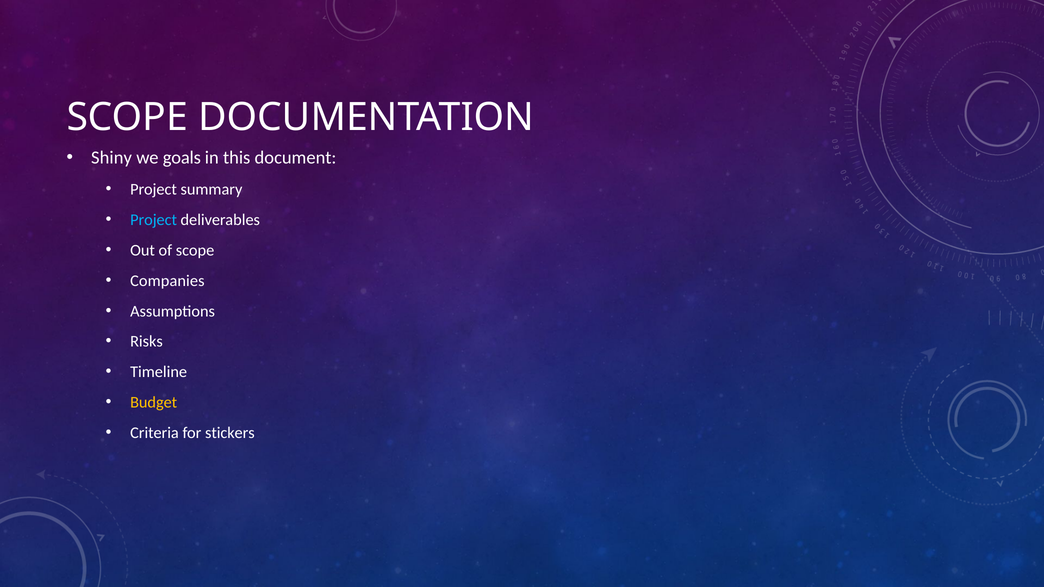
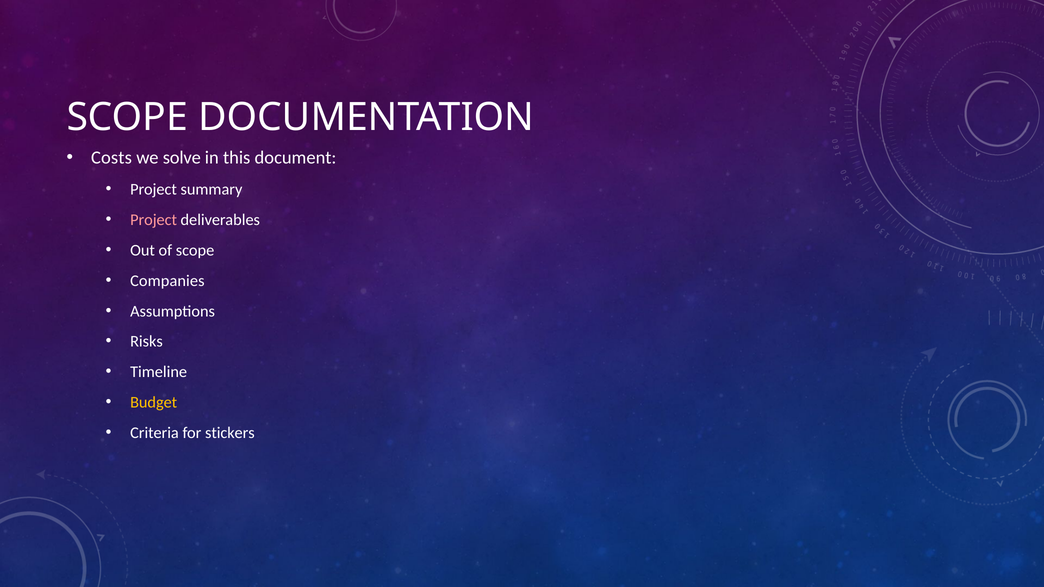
Shiny: Shiny -> Costs (111, 158)
goals: goals -> solve (182, 158)
Project colour: light blue -> pink (154, 220)
